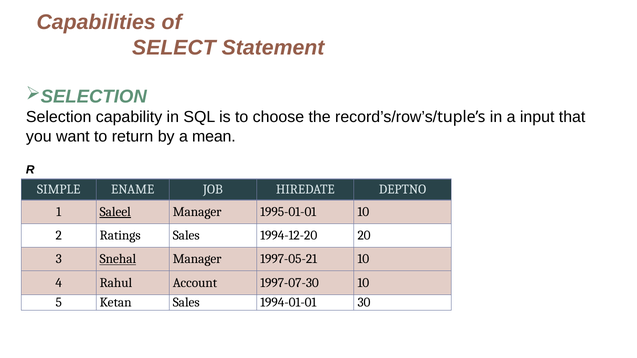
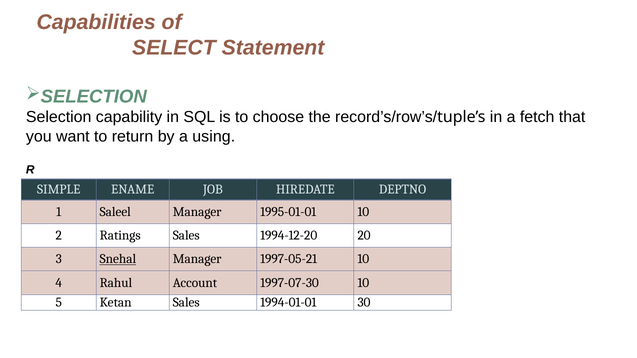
input: input -> fetch (537, 117)
mean: mean -> using (214, 136)
Saleel underline: present -> none (115, 212)
